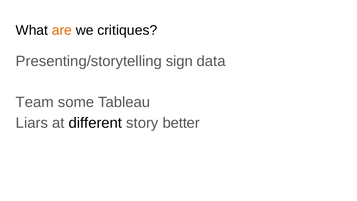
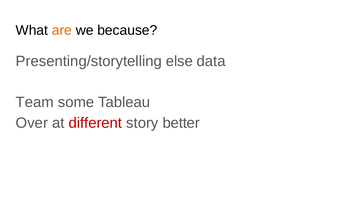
critiques: critiques -> because (127, 30)
sign: sign -> else (179, 61)
Liars: Liars -> Over (32, 123)
different colour: black -> red (95, 123)
